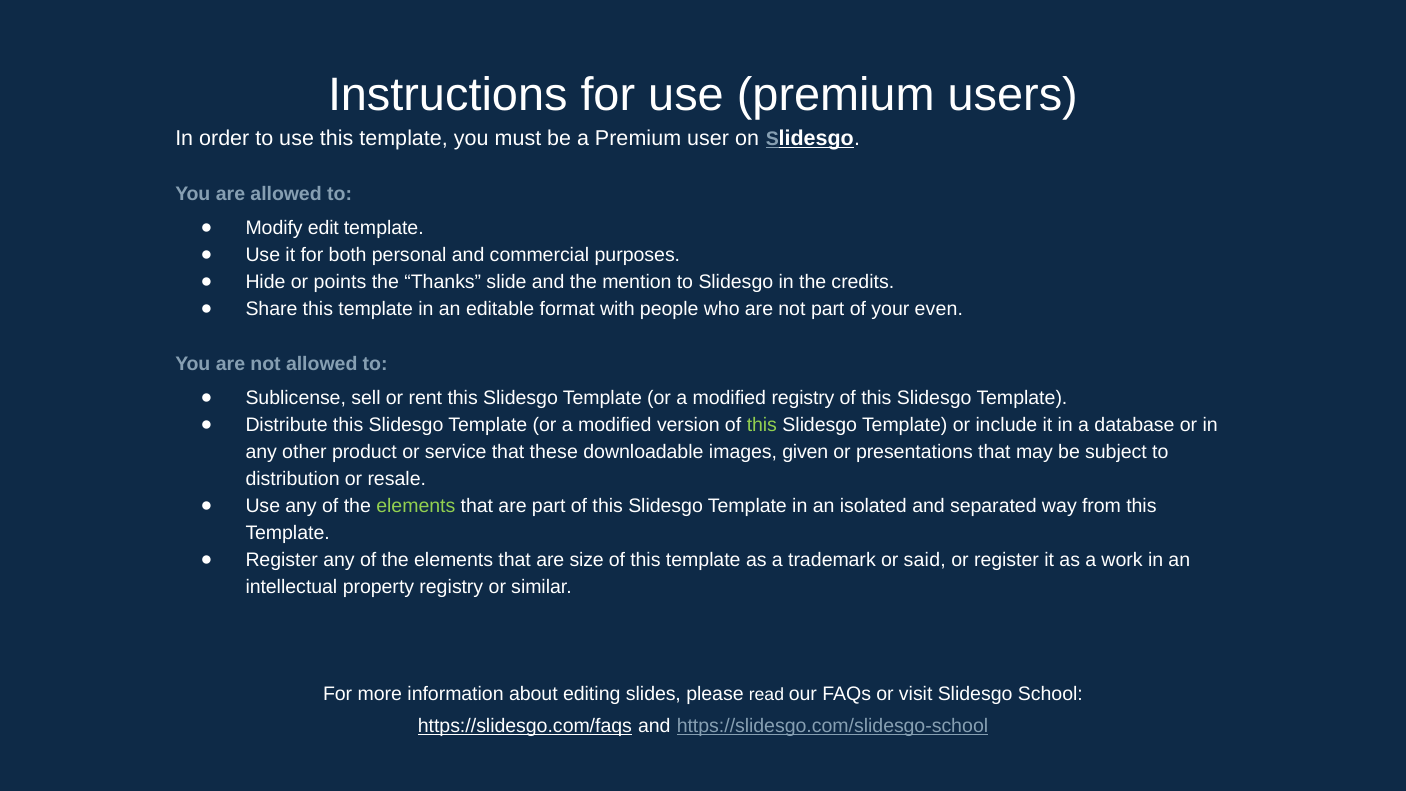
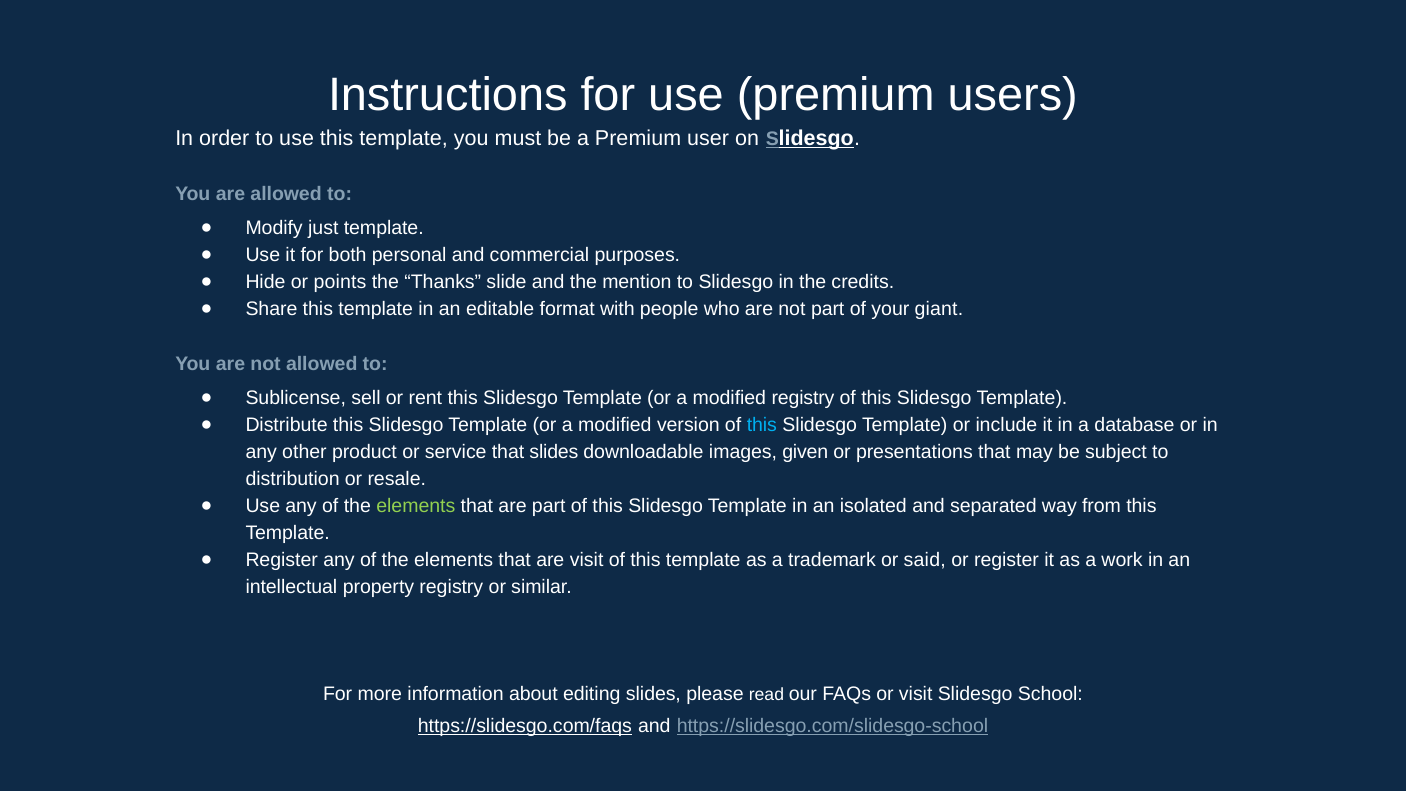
edit: edit -> just (323, 228)
even: even -> giant (939, 309)
this colour: light green -> light blue (762, 425)
that these: these -> slides (554, 452)
are size: size -> visit (587, 560)
